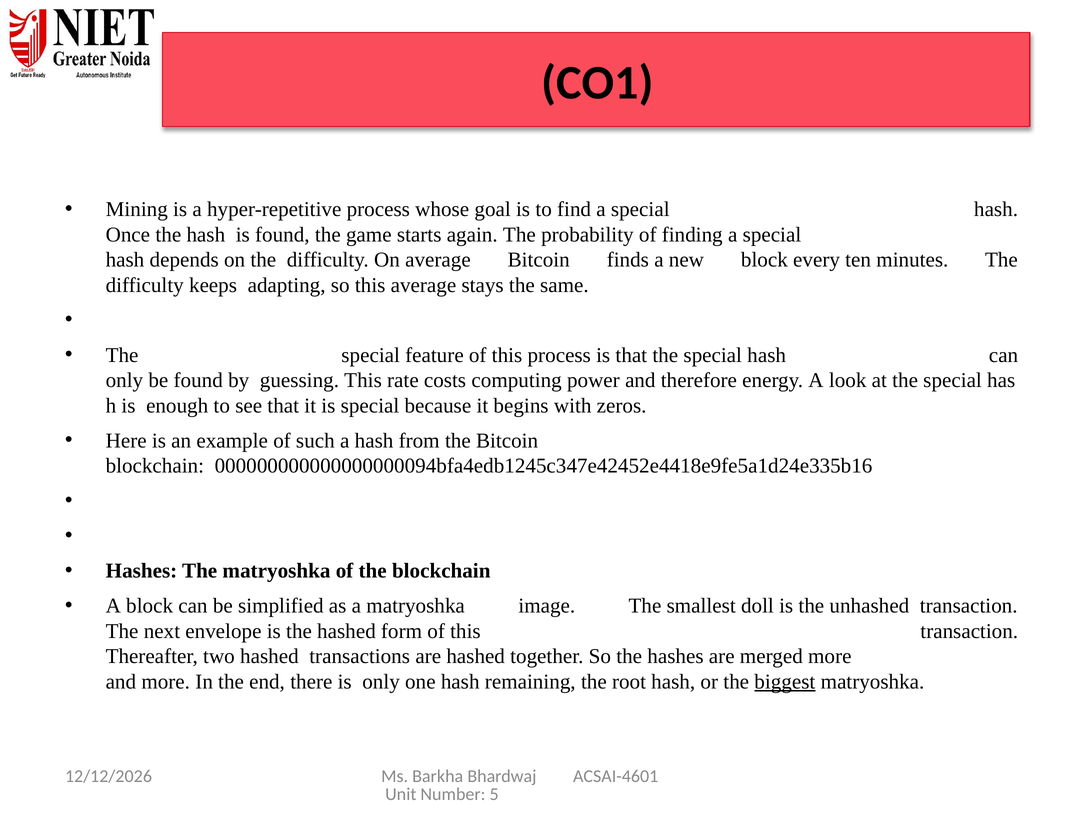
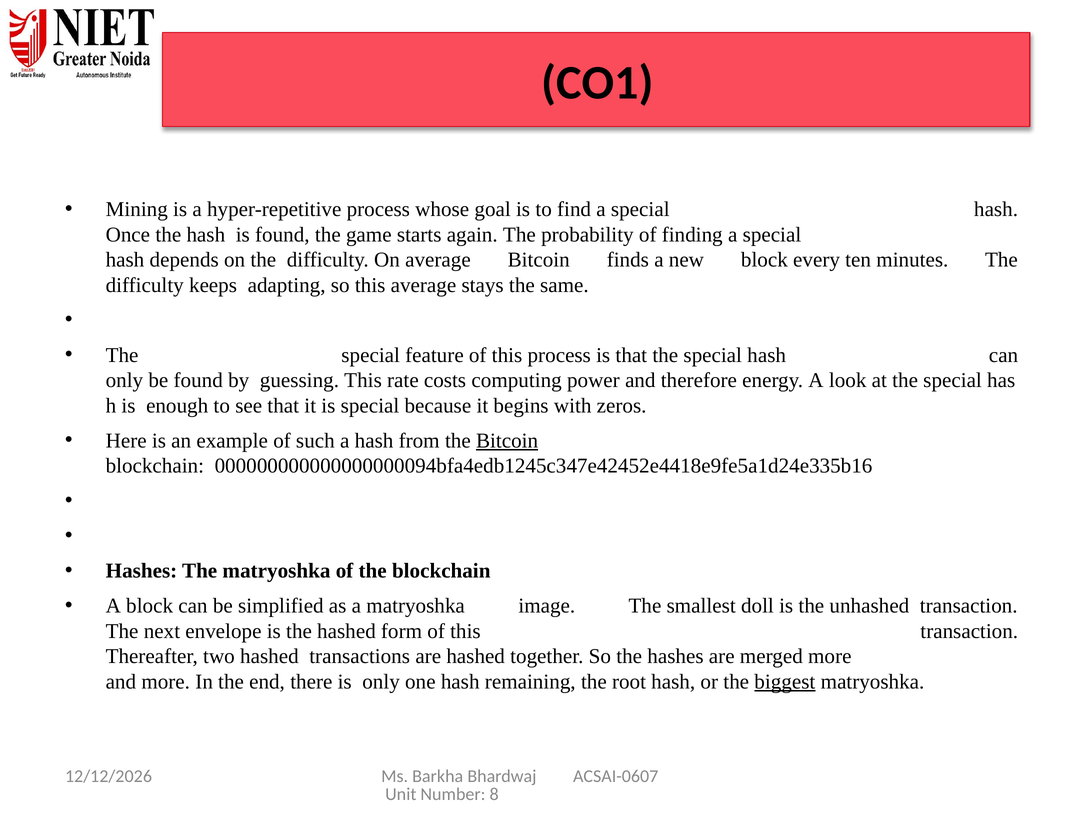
Bitcoin underline: none -> present (507, 441)
ACSAI-4601: ACSAI-4601 -> ACSAI-0607 (616, 776)
5: 5 -> 8 (494, 794)
